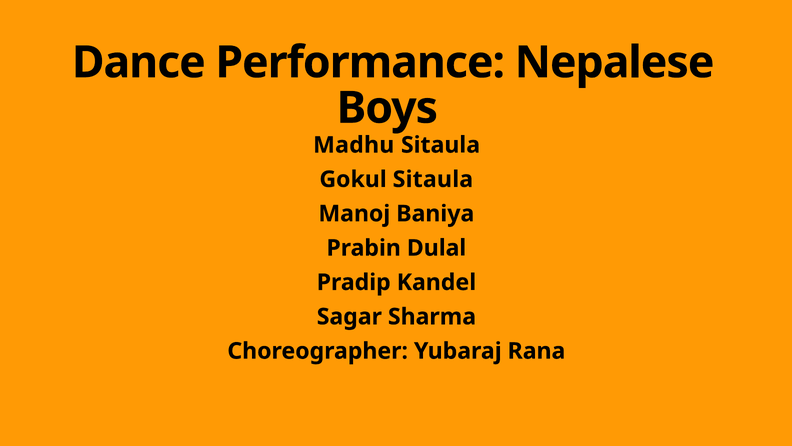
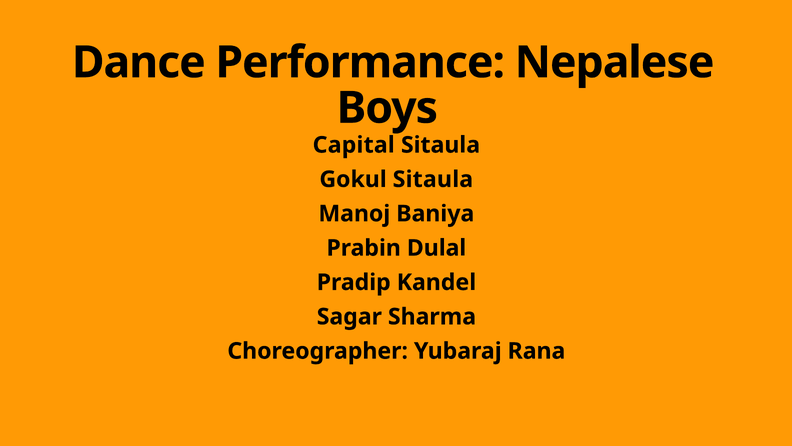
Madhu: Madhu -> Capital (354, 145)
